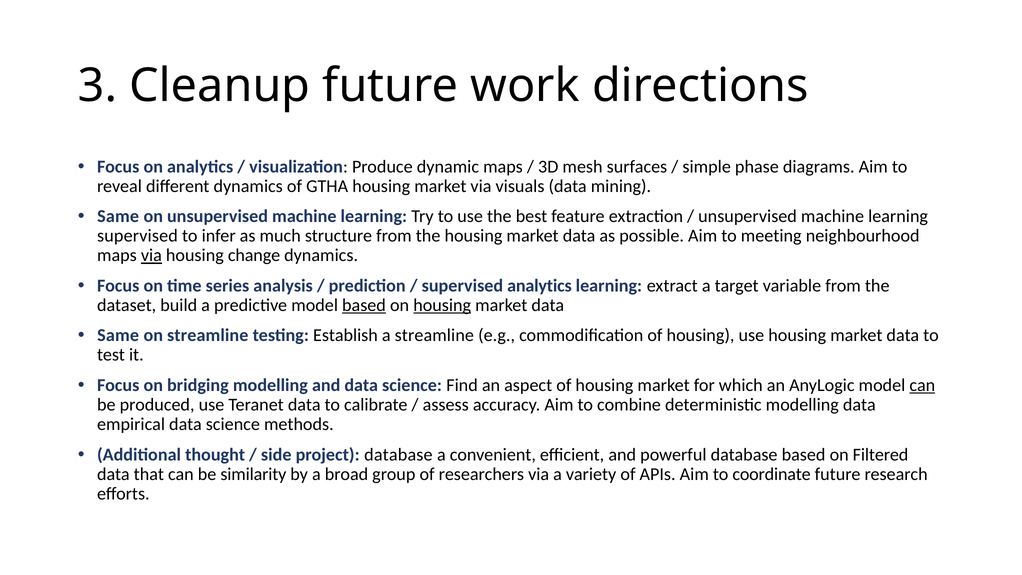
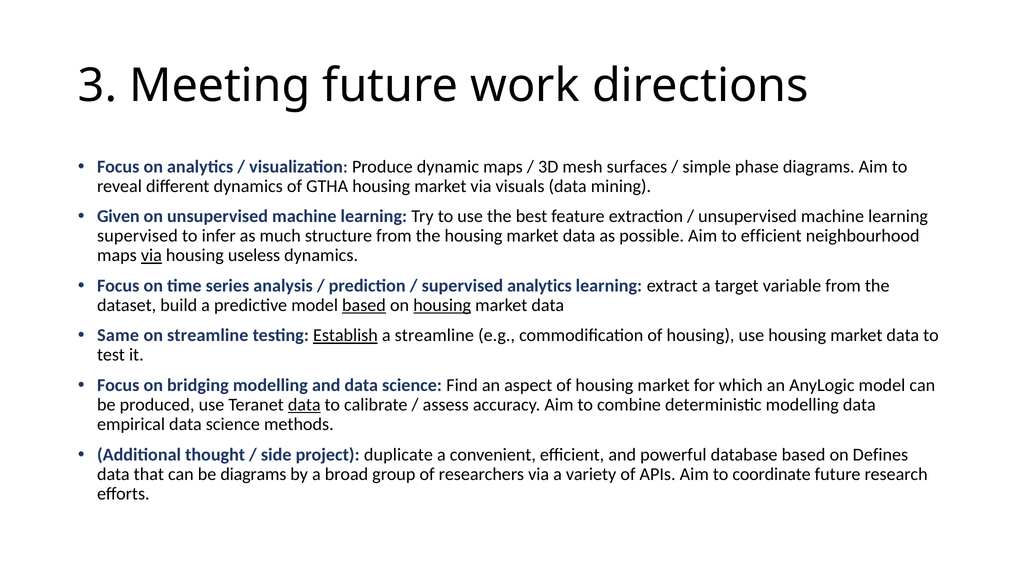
Cleanup: Cleanup -> Meeting (220, 86)
Same: Same -> Given (118, 216)
to meeting: meeting -> efficient (771, 236)
change: change -> useless (254, 255)
Establish underline: none -> present (345, 335)
can underline: present -> none (922, 385)
data underline: none -> present (304, 405)
project database: database -> duplicate (398, 454)
Filtered: Filtered -> Defines (880, 454)
be similarity: similarity -> diagrams (253, 474)
